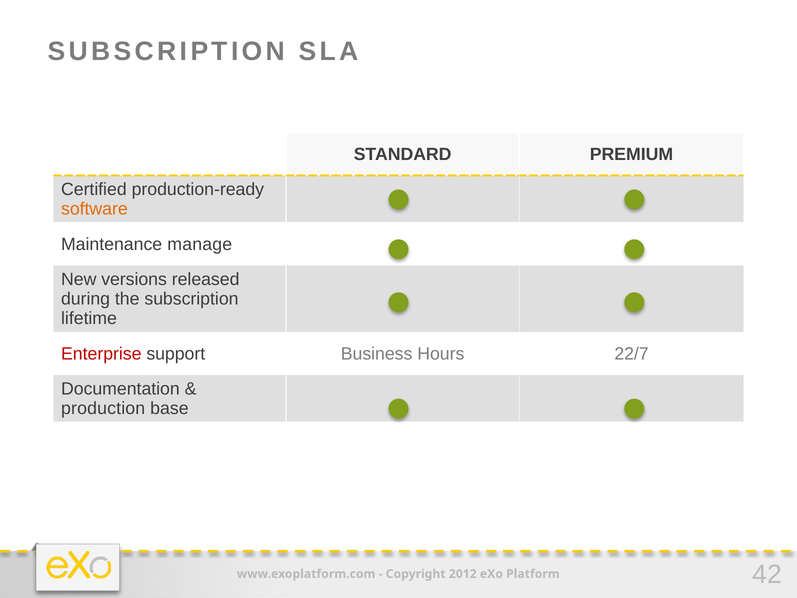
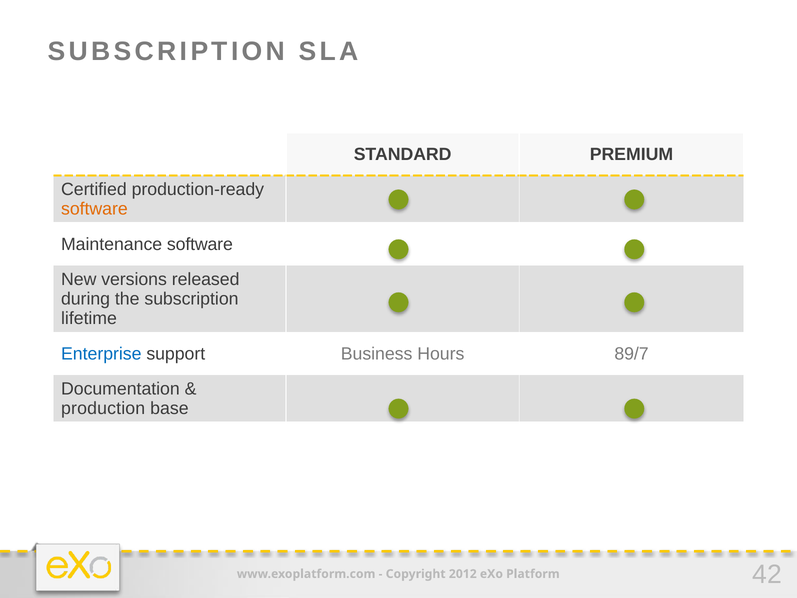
Maintenance manage: manage -> software (200, 244)
Enterprise colour: red -> blue (101, 354)
22/7: 22/7 -> 89/7 (632, 354)
